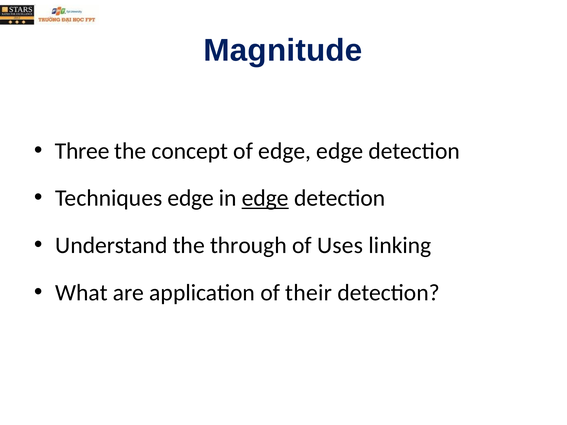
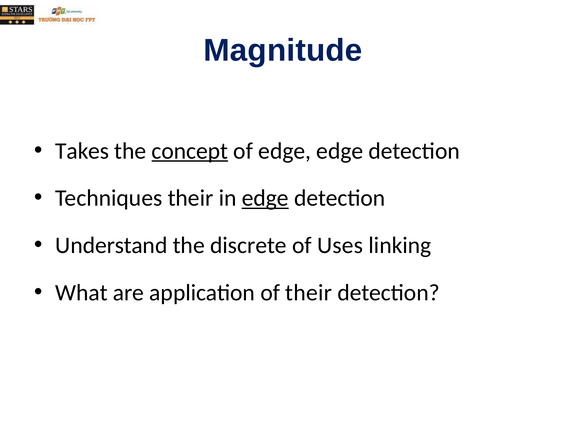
Three: Three -> Takes (82, 151)
concept underline: none -> present (190, 151)
Techniques edge: edge -> their (191, 198)
through: through -> discrete (248, 245)
